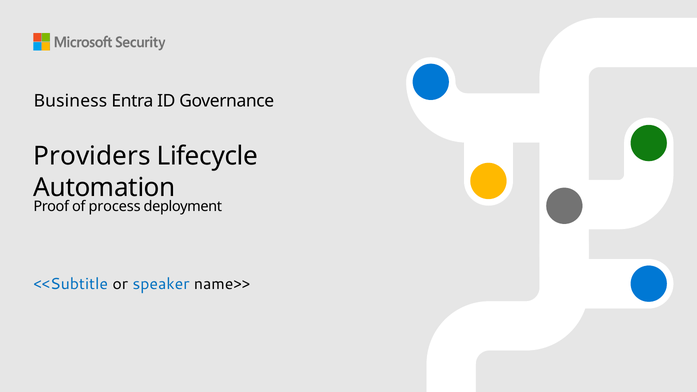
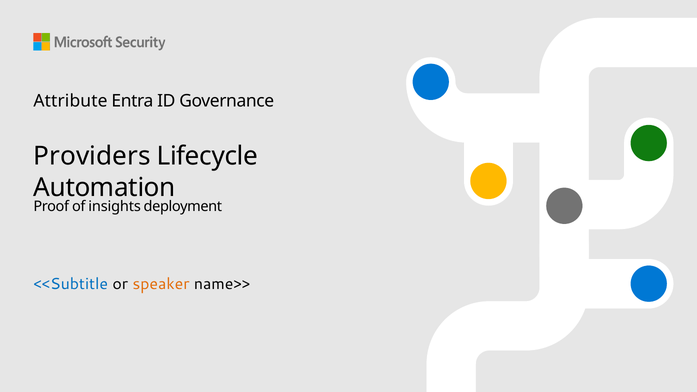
Business: Business -> Attribute (70, 101)
process: process -> insights (115, 207)
speaker colour: blue -> orange (161, 284)
